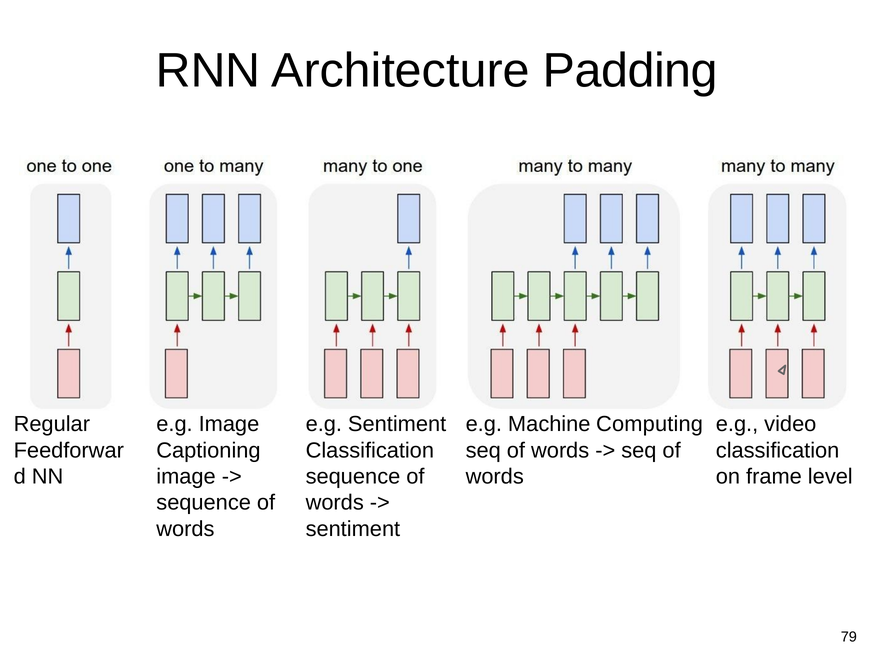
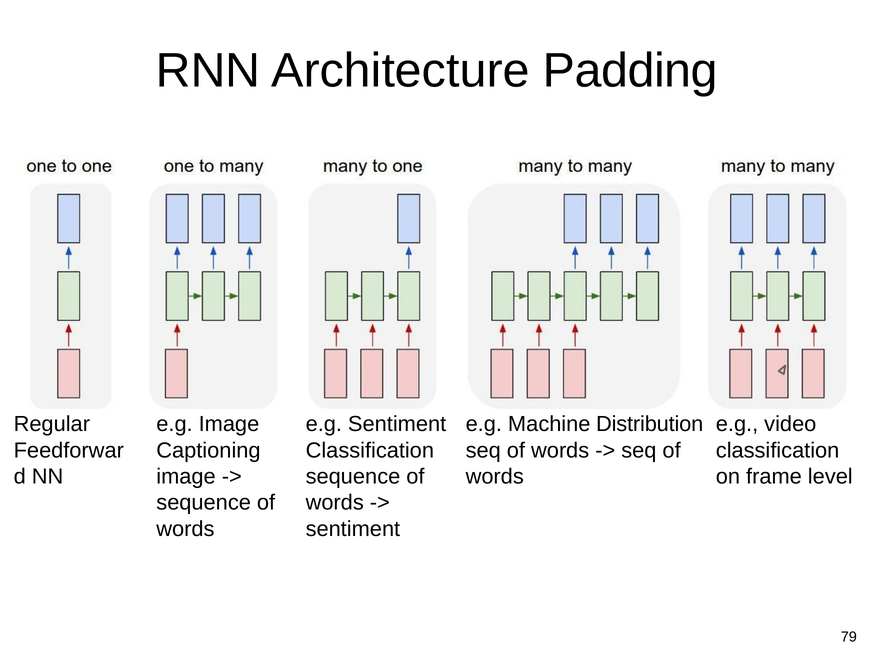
Computing: Computing -> Distribution (650, 425)
